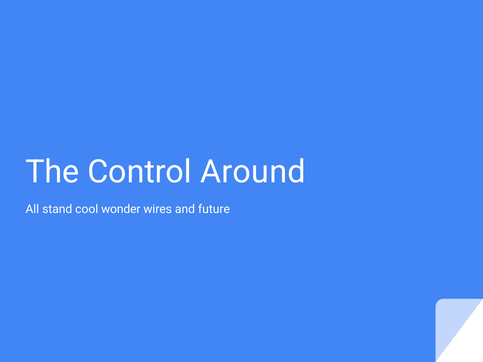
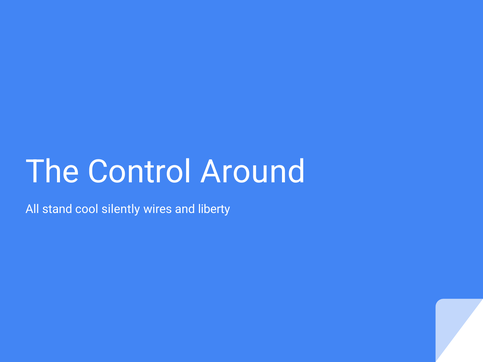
wonder: wonder -> silently (121, 209)
future: future -> liberty (214, 209)
